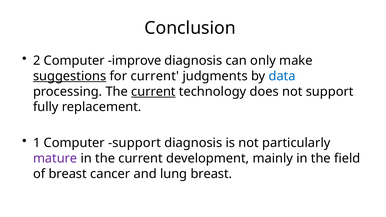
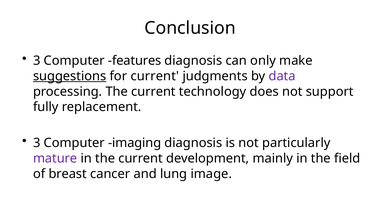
2: 2 -> 3 (37, 61)
improve: improve -> features (135, 61)
data colour: blue -> purple (282, 76)
current underline: present -> none (153, 92)
1: 1 -> 3 (37, 143)
Computer support: support -> imaging (135, 143)
lung breast: breast -> image (211, 174)
